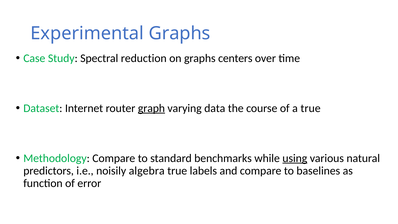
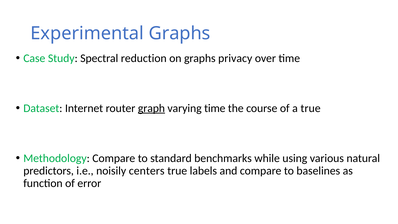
centers: centers -> privacy (235, 58)
varying data: data -> time (215, 108)
using underline: present -> none (295, 158)
algebra: algebra -> centers (147, 171)
